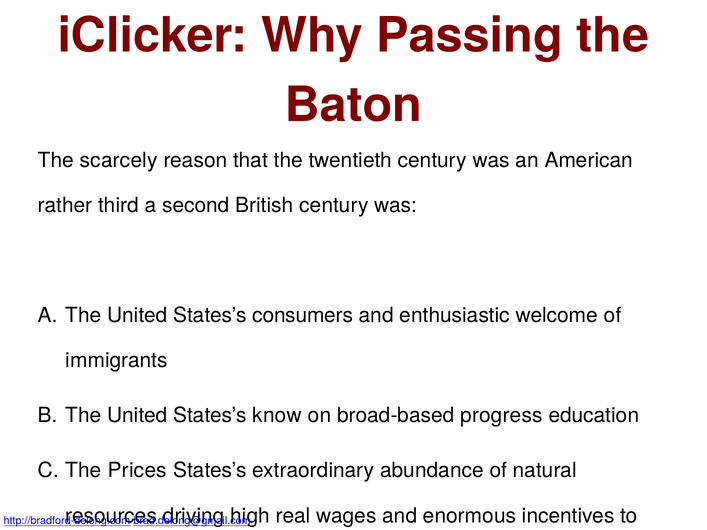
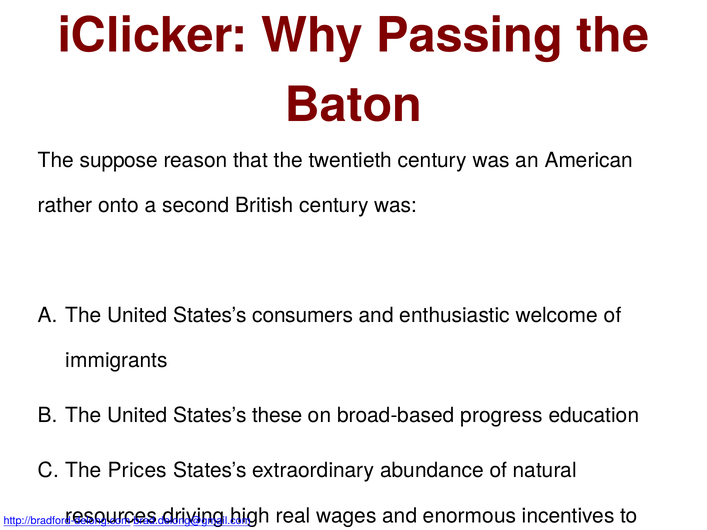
scarcely: scarcely -> suppose (119, 160)
third: third -> onto (118, 206)
know: know -> these (277, 416)
